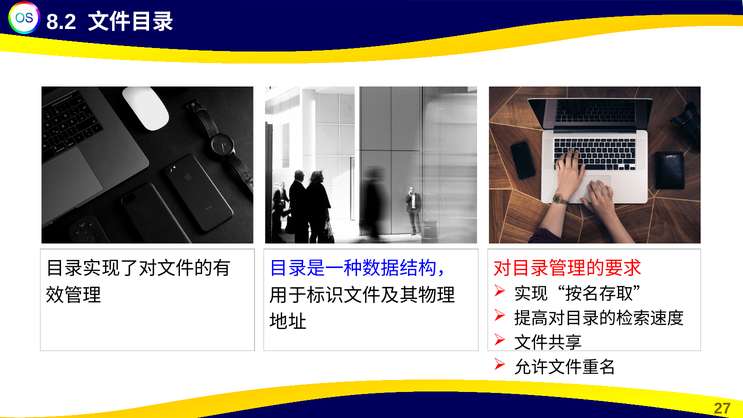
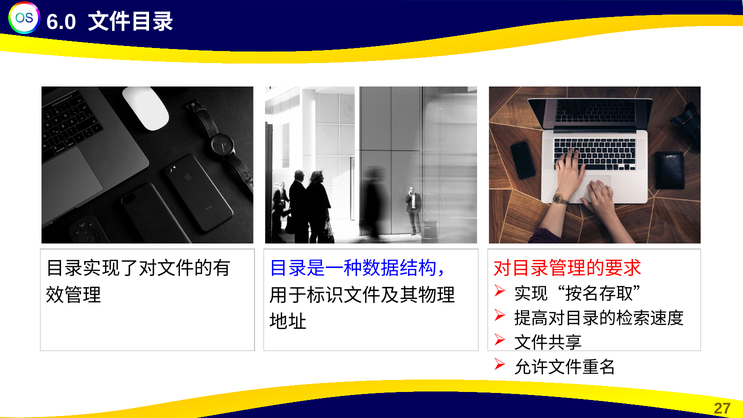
8.2: 8.2 -> 6.0 (61, 22)
